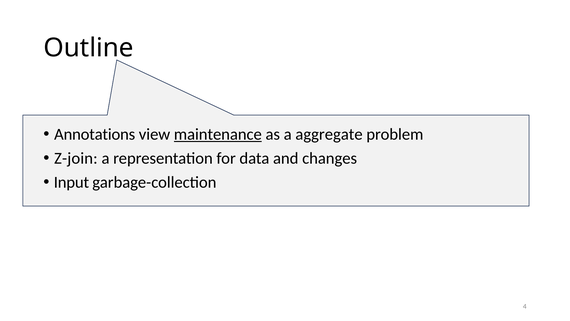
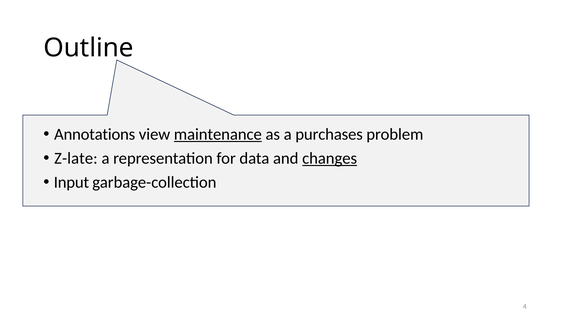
aggregate: aggregate -> purchases (329, 134)
Z-join: Z-join -> Z-late (76, 158)
changes underline: none -> present (330, 158)
